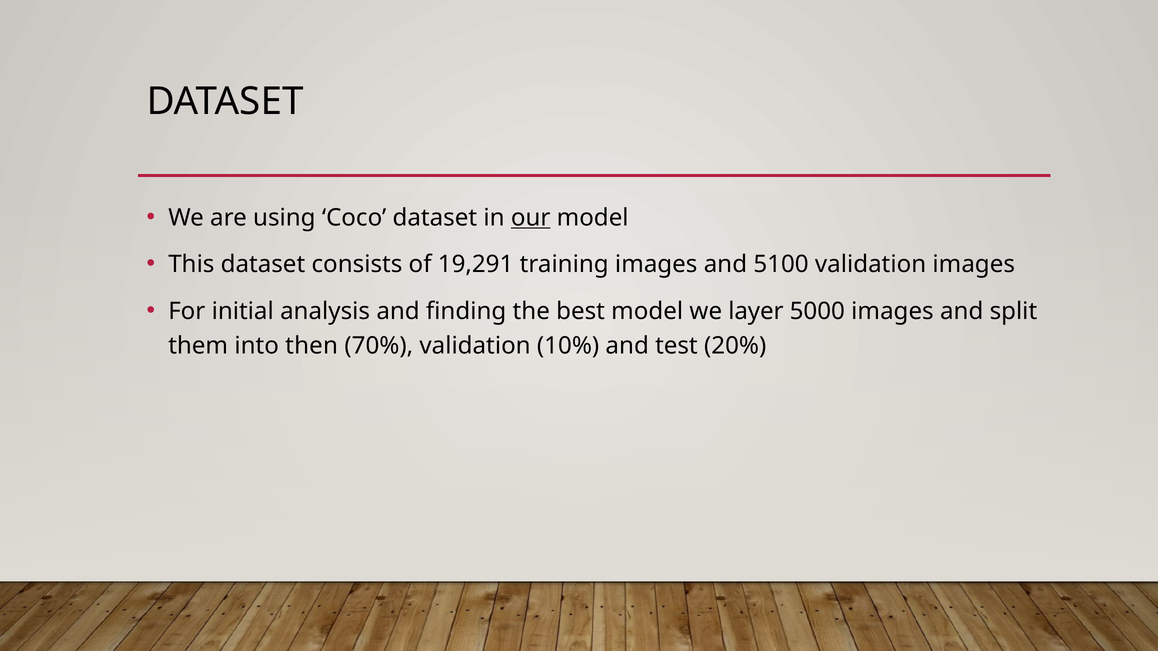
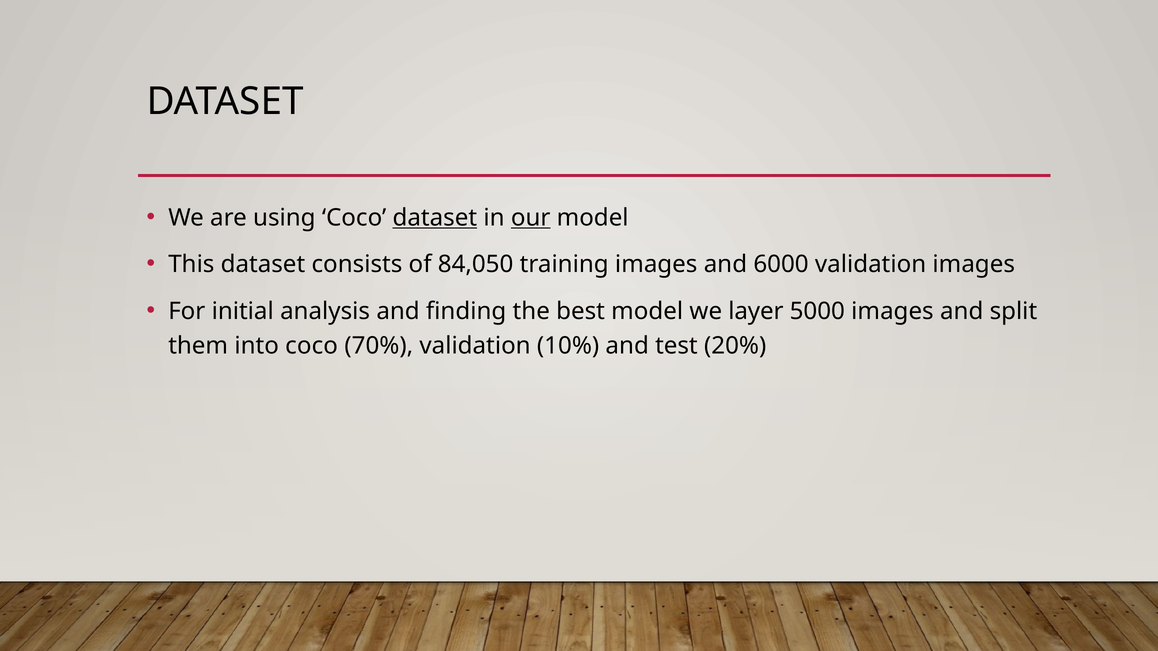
dataset underline: none -> present (435, 218)
19,291: 19,291 -> 84,050 (476, 265)
5100: 5100 -> 6000 (781, 265)
into then: then -> coco (312, 346)
